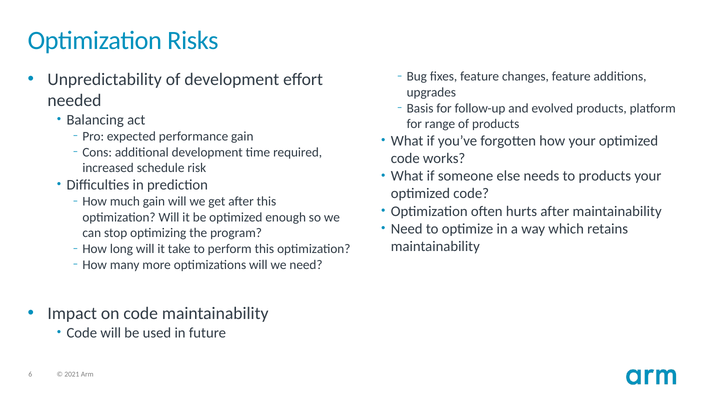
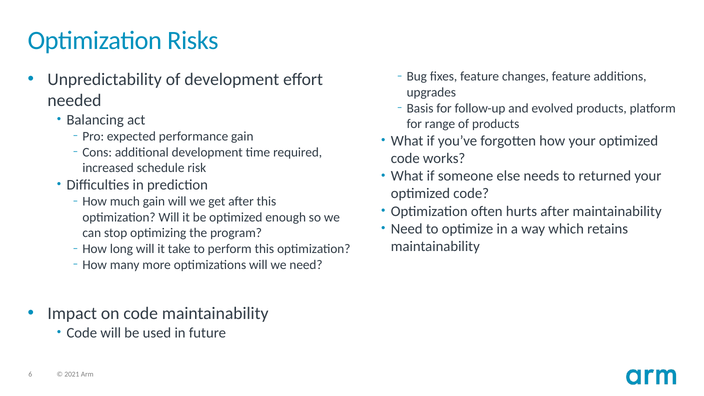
to products: products -> returned (605, 176)
